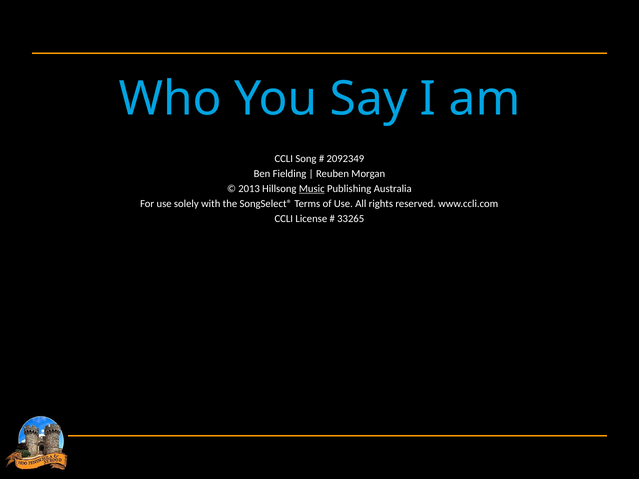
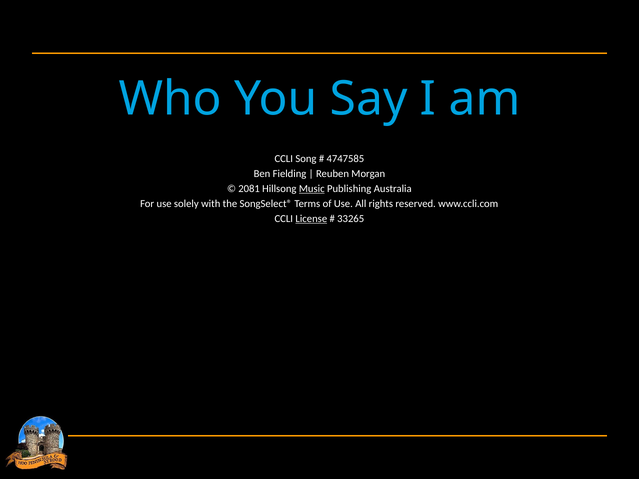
2092349: 2092349 -> 4747585 (345, 159)
2013: 2013 -> 2081 (249, 189)
License underline: none -> present (311, 219)
